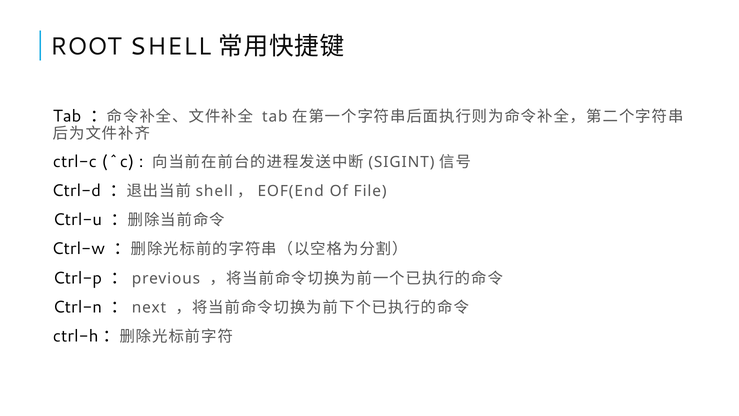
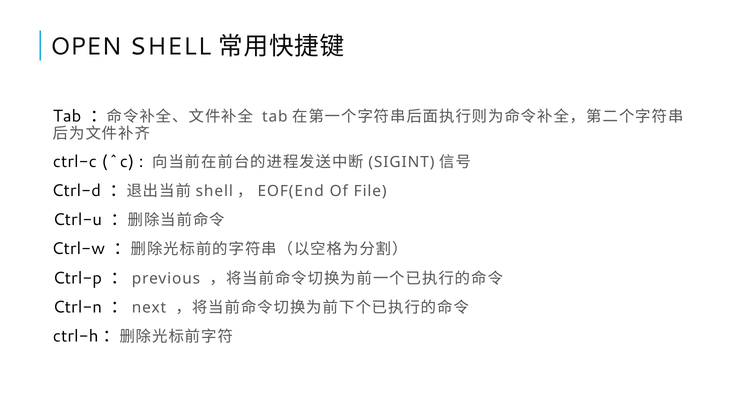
ROOT: ROOT -> OPEN (86, 46)
